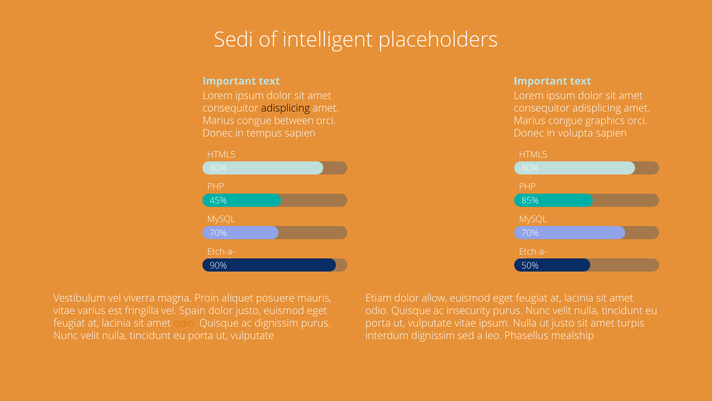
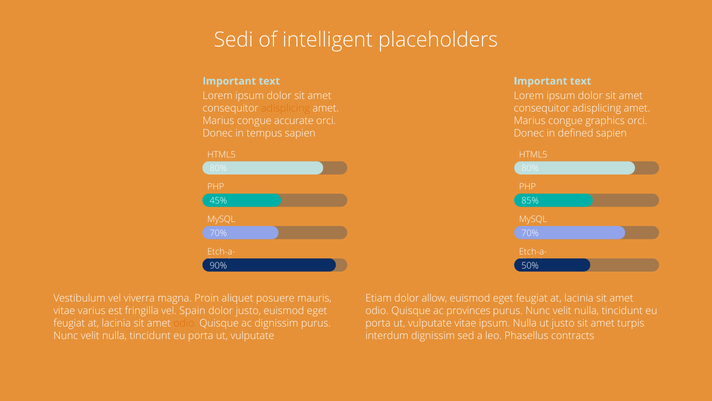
adisplicing colour: black -> orange (285, 108)
between: between -> accurate (294, 121)
volupta: volupta -> defined (576, 133)
insecurity: insecurity -> provinces (468, 310)
mealship: mealship -> contracts (573, 335)
